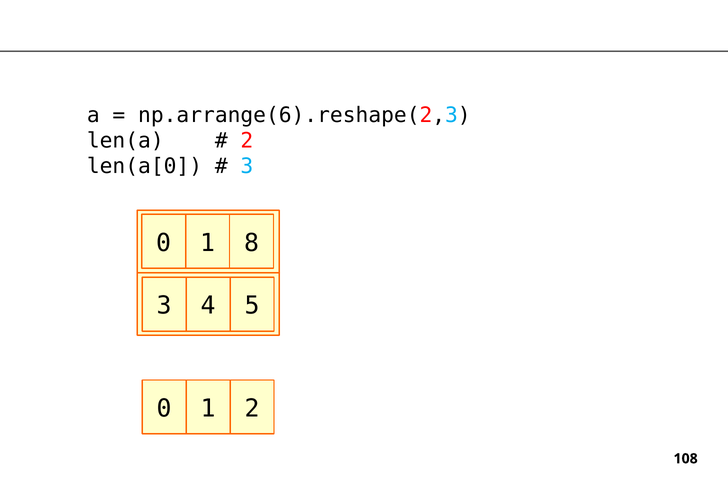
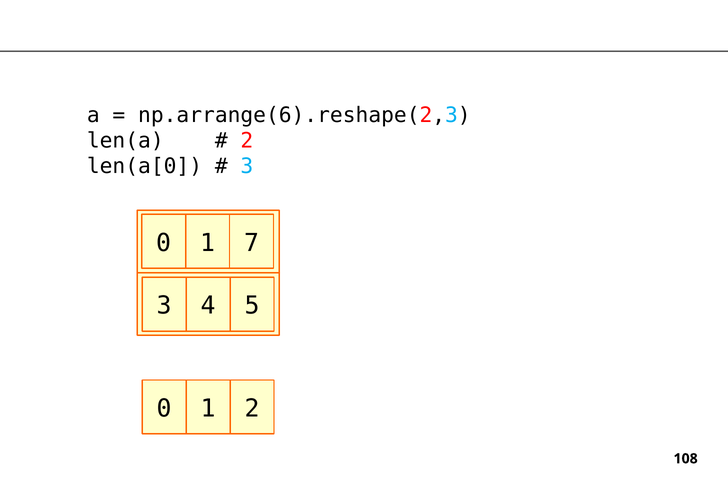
8: 8 -> 7 (251, 243)
